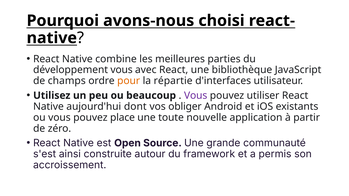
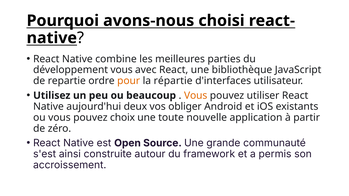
champs: champs -> repartie (67, 81)
Vous colour: purple -> orange (196, 96)
dont: dont -> deux (135, 107)
place: place -> choix (123, 118)
